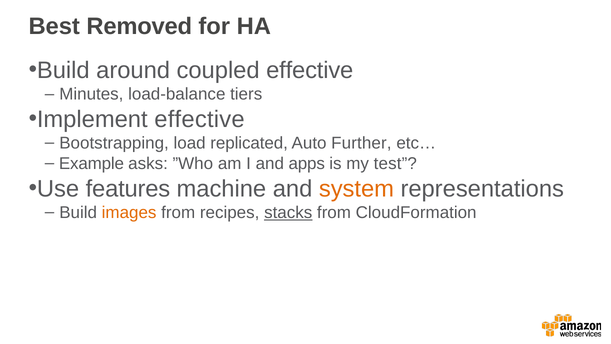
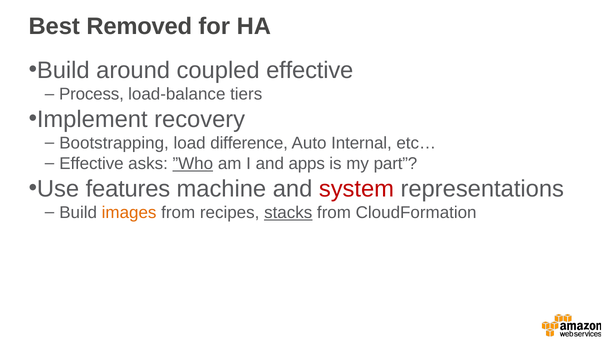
Minutes: Minutes -> Process (91, 94)
Implement effective: effective -> recovery (200, 119)
replicated: replicated -> difference (249, 143)
Further: Further -> Internal (361, 143)
Example: Example -> Effective (91, 164)
”Who underline: none -> present (193, 164)
test: test -> part (395, 164)
system colour: orange -> red (356, 188)
